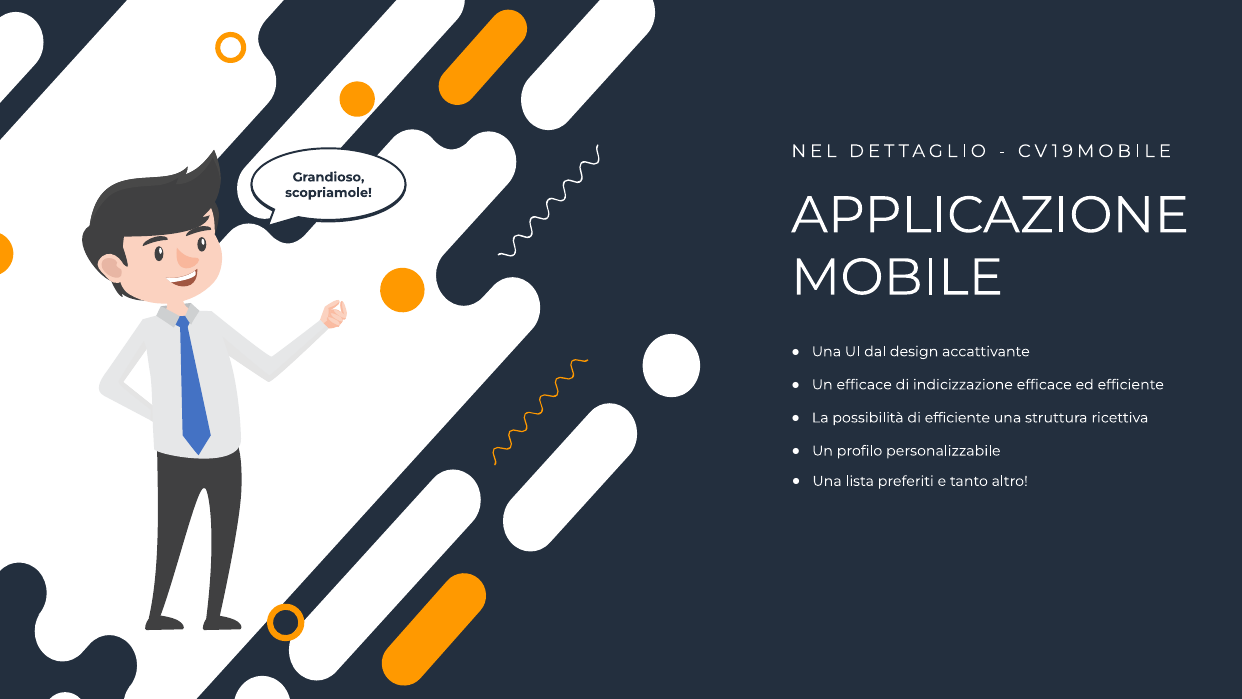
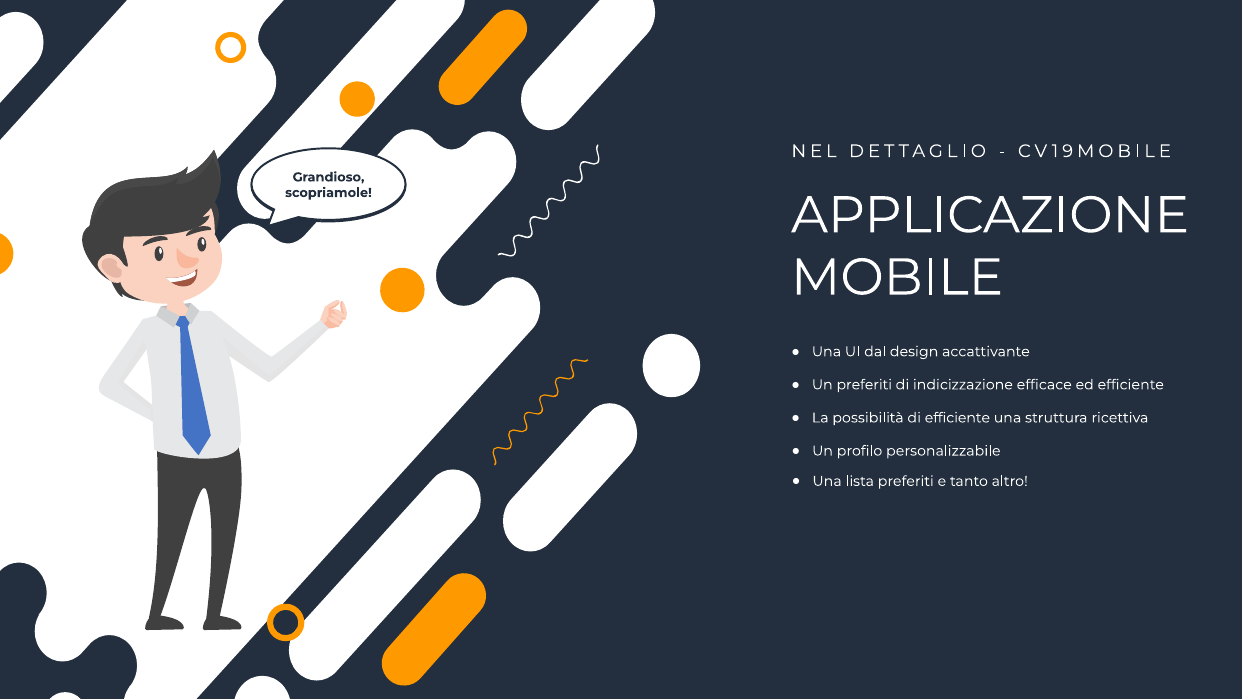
Un efficace: efficace -> preferiti (864, 384)
